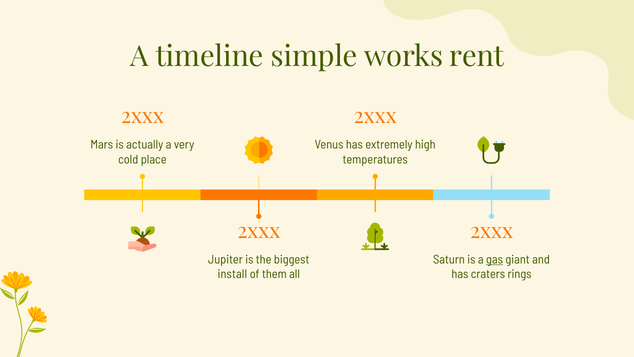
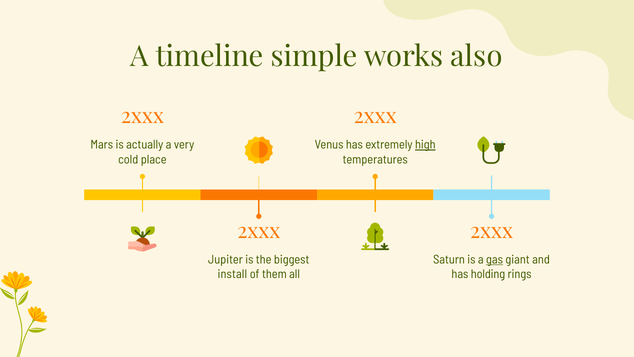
rent: rent -> also (476, 57)
high underline: none -> present (425, 145)
craters: craters -> holding (488, 274)
